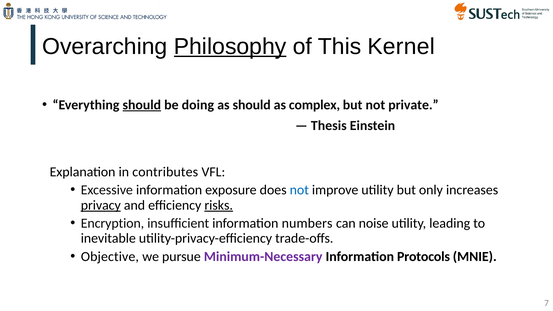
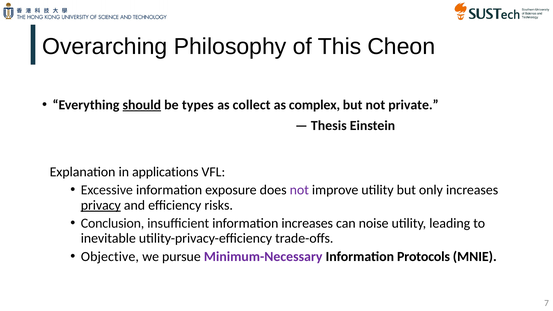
Philosophy underline: present -> none (230, 46)
Kernel: Kernel -> Cheon (401, 46)
doing: doing -> types (198, 105)
as should: should -> collect (252, 105)
contributes: contributes -> applications (165, 172)
not colour: blue -> purple (299, 190)
risks underline: present -> none (219, 205)
Encryption: Encryption -> Conclusion (113, 223)
information numbers: numbers -> increases (307, 223)
